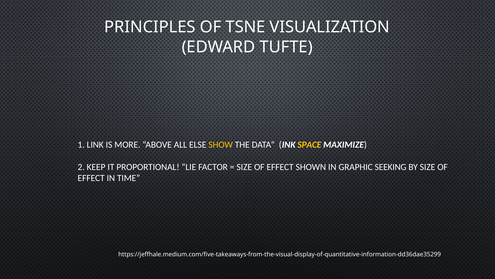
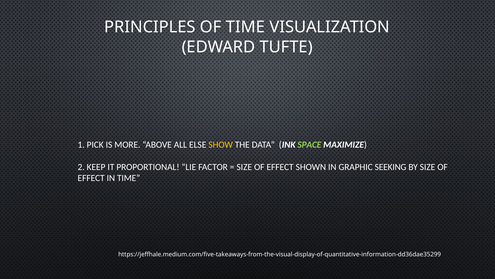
OF TSNE: TSNE -> TIME (245, 27)
LINK: LINK -> PICK (95, 144)
SPACE colour: yellow -> light green (309, 144)
